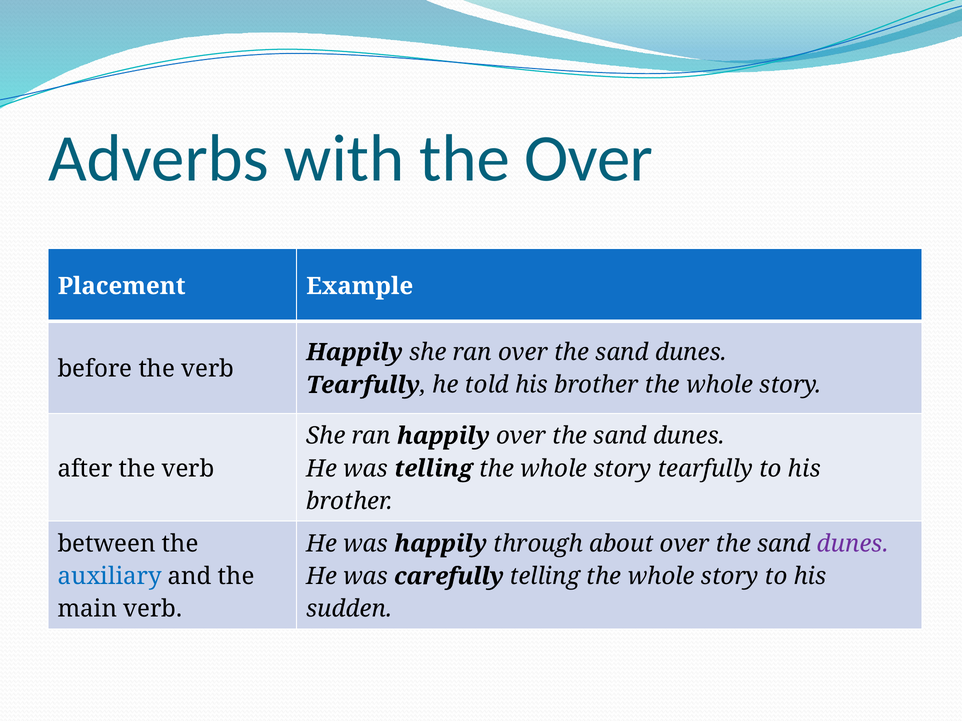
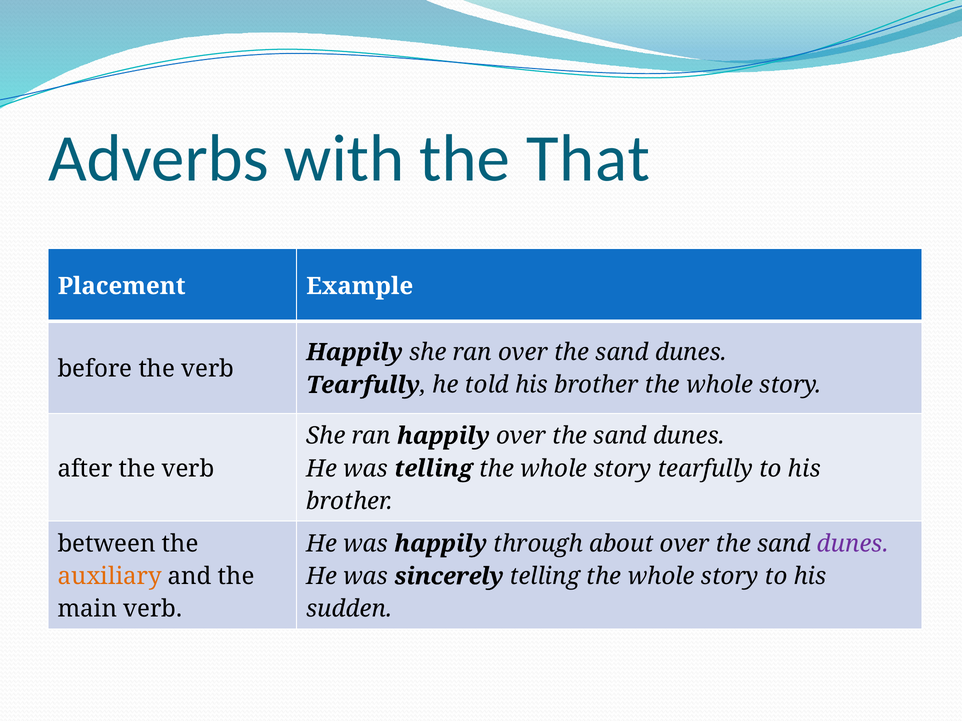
the Over: Over -> That (588, 159)
auxiliary colour: blue -> orange (110, 577)
carefully: carefully -> sincerely (449, 577)
